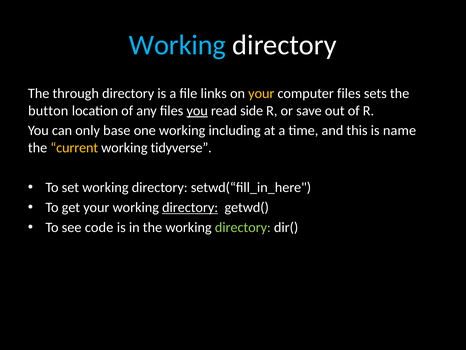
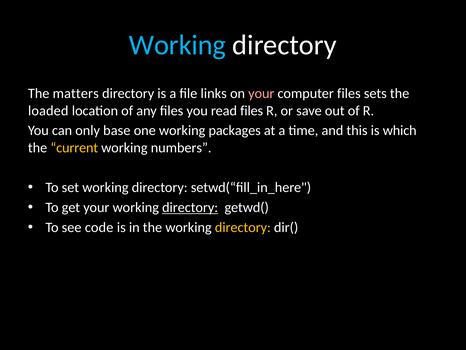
through: through -> matters (76, 93)
your colour: yellow -> pink (261, 93)
button: button -> loaded (48, 110)
you underline: present -> none (197, 110)
read side: side -> files (252, 110)
including: including -> packages (235, 130)
name: name -> which (400, 130)
tidyverse: tidyverse -> numbers (181, 148)
directory colour: light green -> yellow (243, 227)
